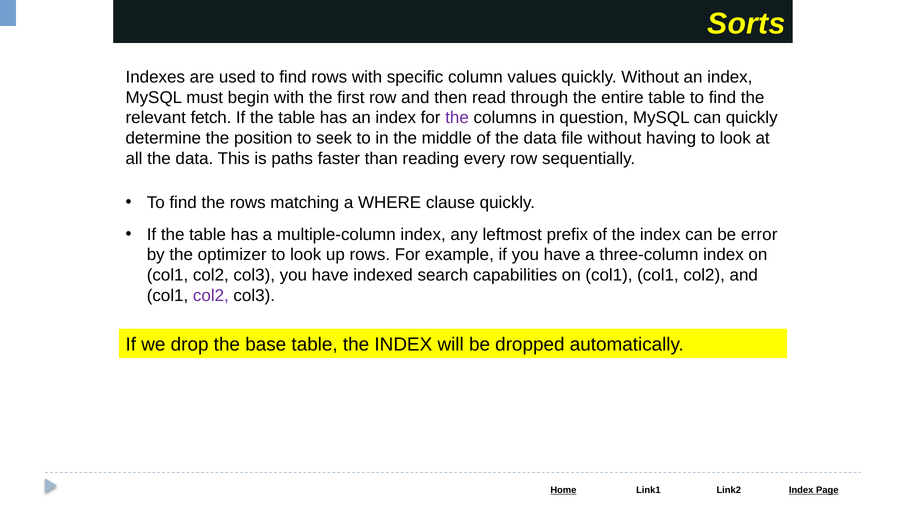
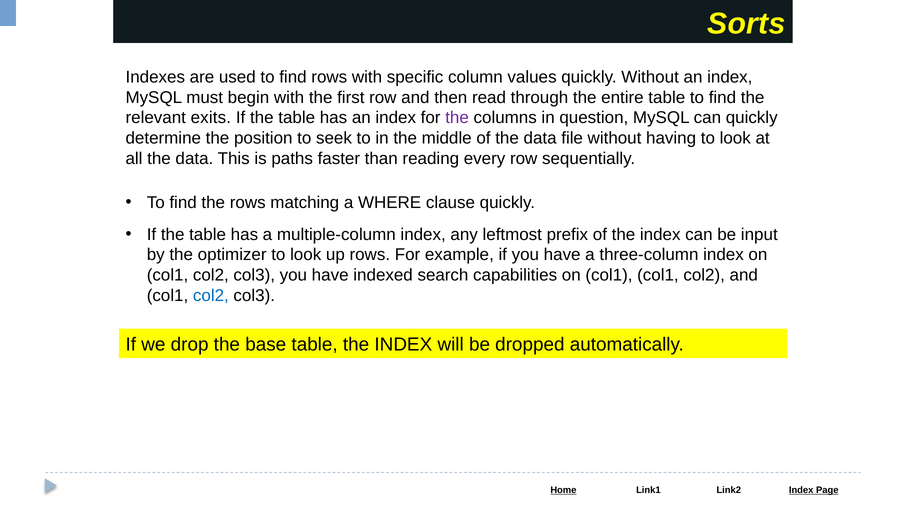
fetch: fetch -> exits (211, 118)
error: error -> input (759, 234)
col2 colour: purple -> blue (211, 295)
